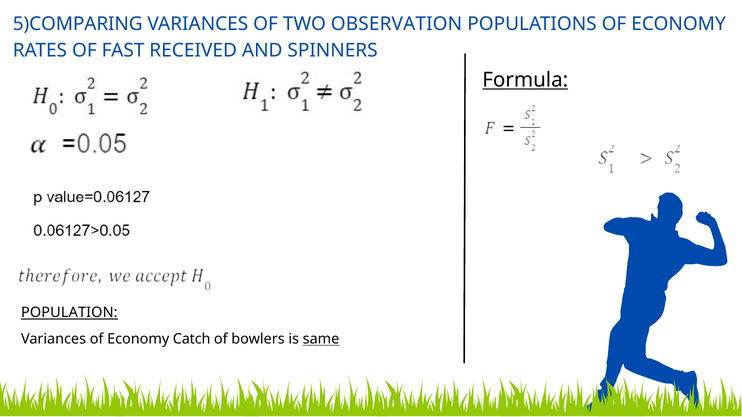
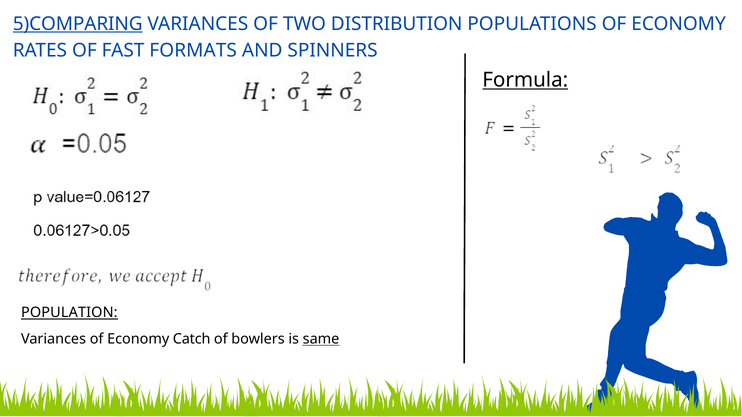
5)COMPARING underline: none -> present (78, 24)
OBSERVATION: OBSERVATION -> DISTRIBUTION (397, 24)
RECEIVED: RECEIVED -> FORMATS (193, 50)
